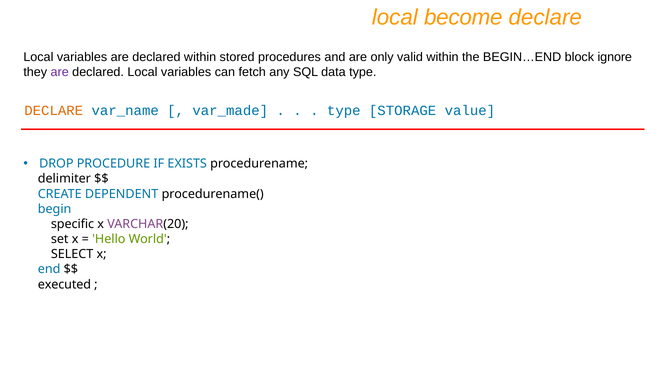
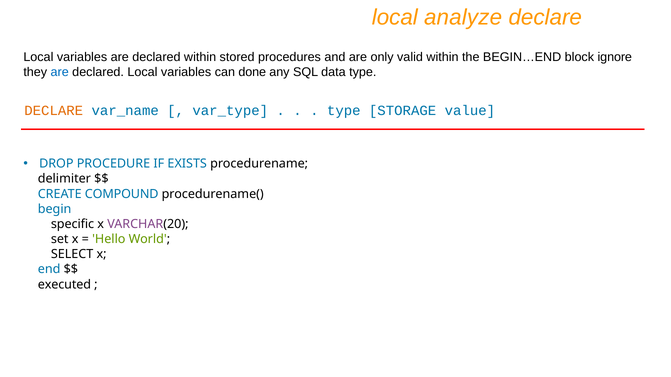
become: become -> analyze (463, 17)
are colour: purple -> blue (60, 72)
fetch: fetch -> done (252, 72)
var_made: var_made -> var_type (230, 111)
DEPENDENT: DEPENDENT -> COMPOUND (122, 194)
